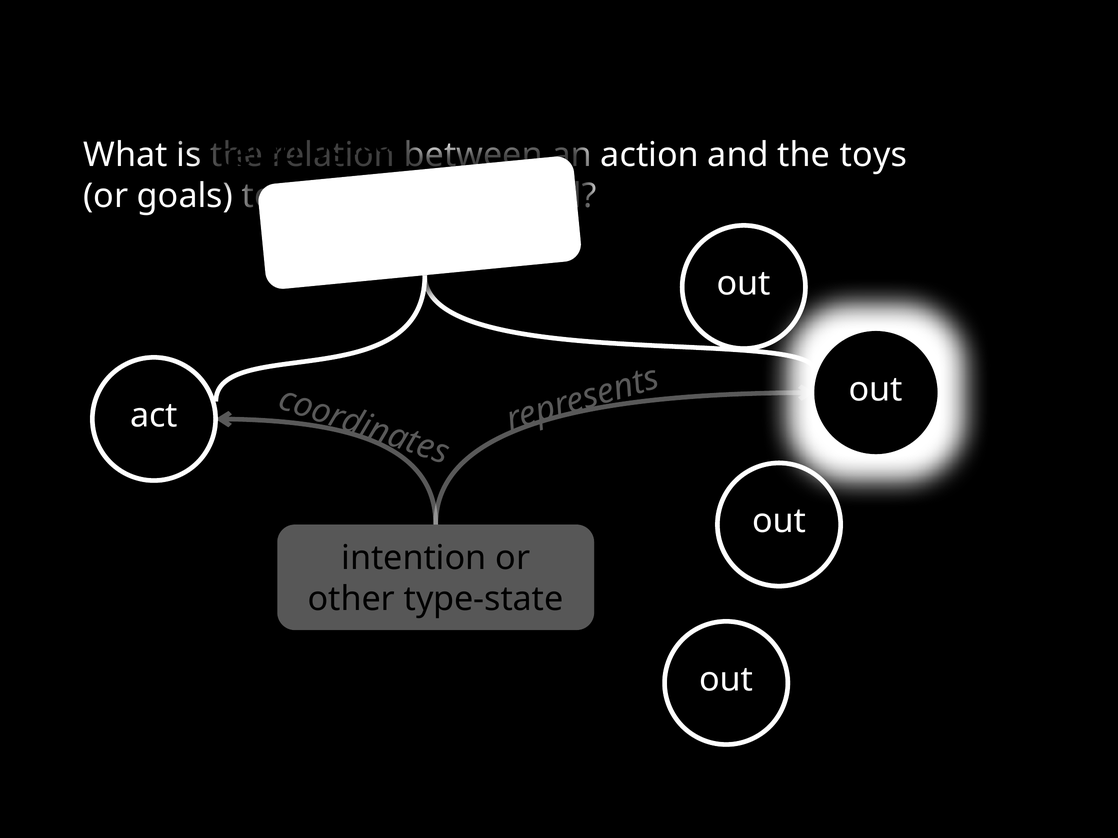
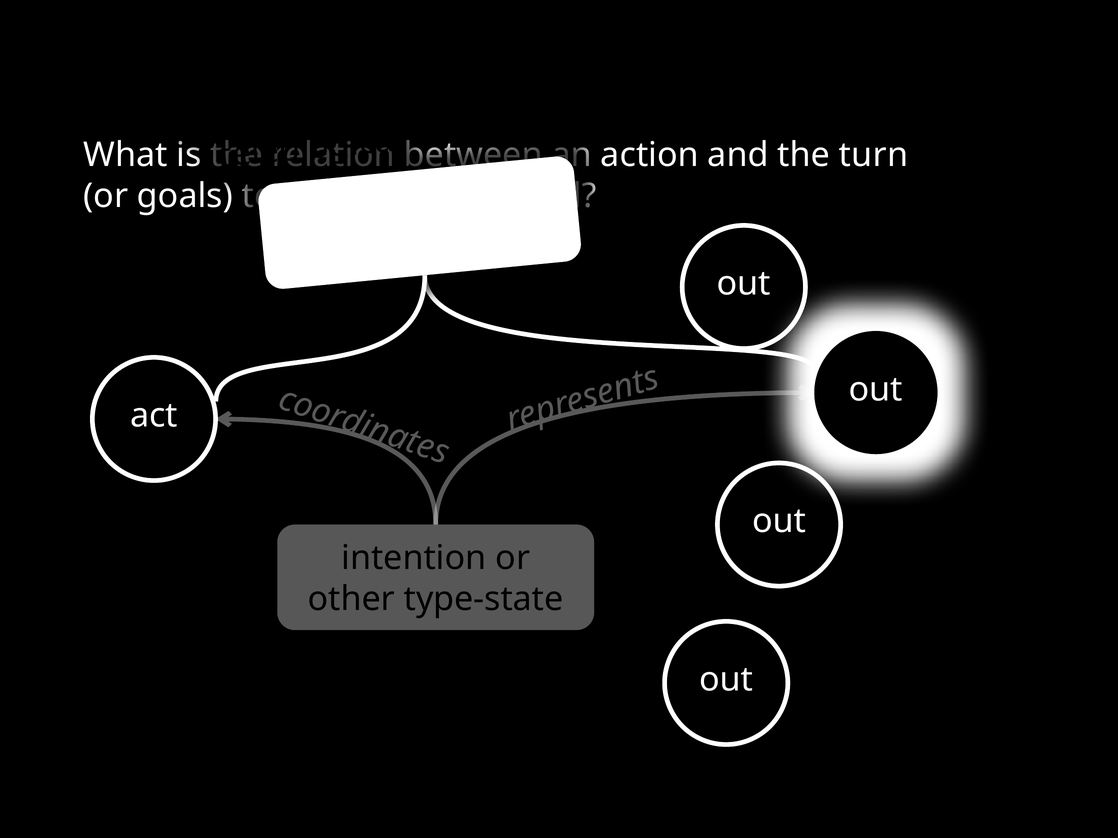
toys: toys -> turn (874, 155)
